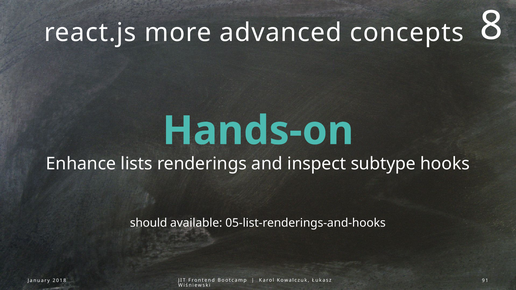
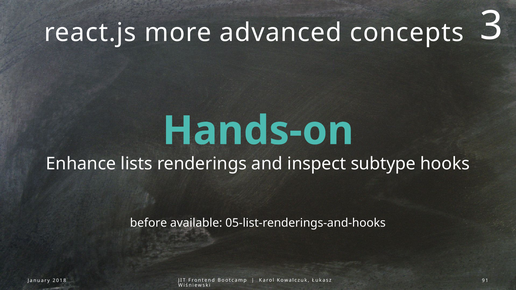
8: 8 -> 3 (491, 26)
should: should -> before (149, 223)
